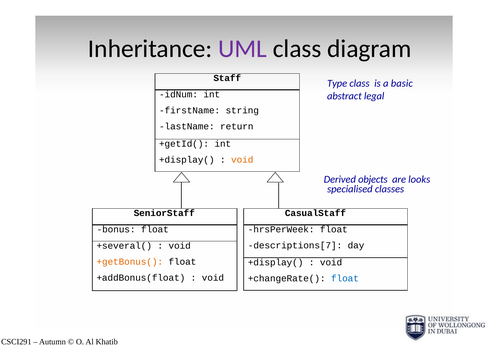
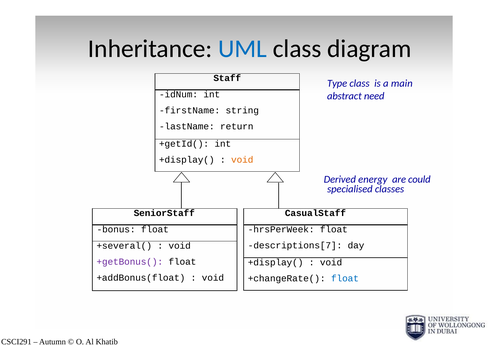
UML colour: purple -> blue (243, 49)
basic: basic -> main (402, 83)
legal: legal -> need (374, 96)
objects: objects -> energy (373, 180)
looks: looks -> could (419, 180)
+getBonus( colour: orange -> purple (130, 262)
